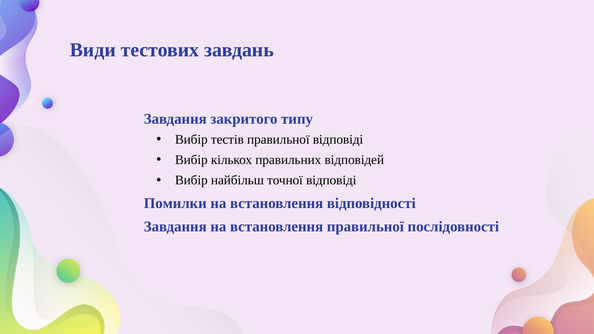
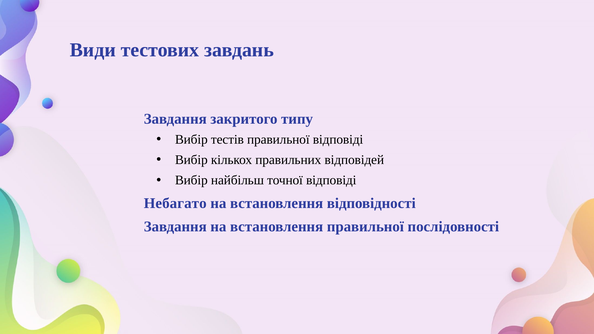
Помилки: Помилки -> Небагато (175, 203)
